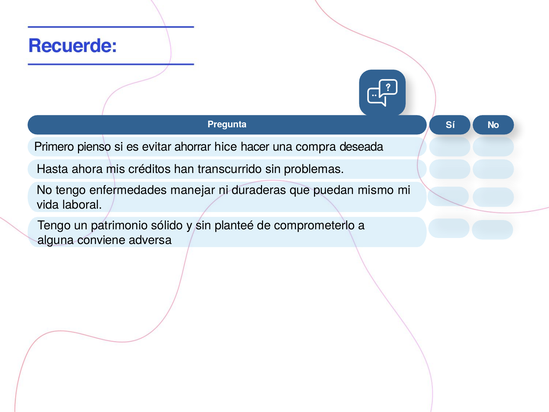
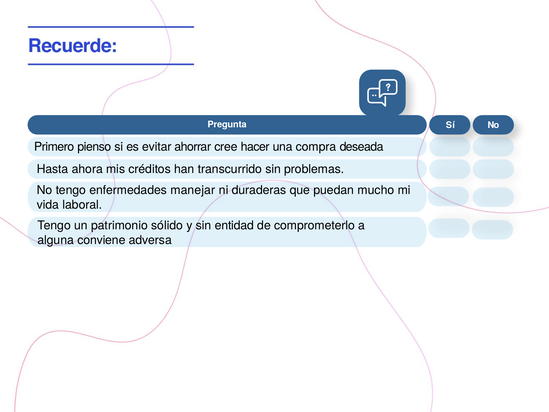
hice: hice -> cree (226, 147)
mismo: mismo -> mucho (376, 190)
planteé: planteé -> entidad (234, 225)
